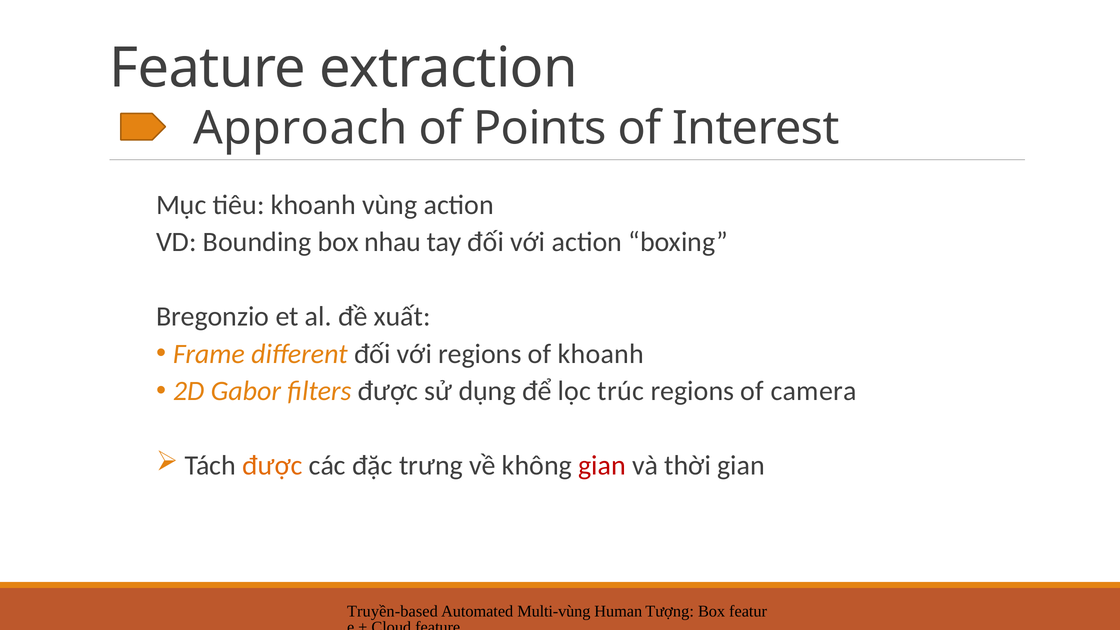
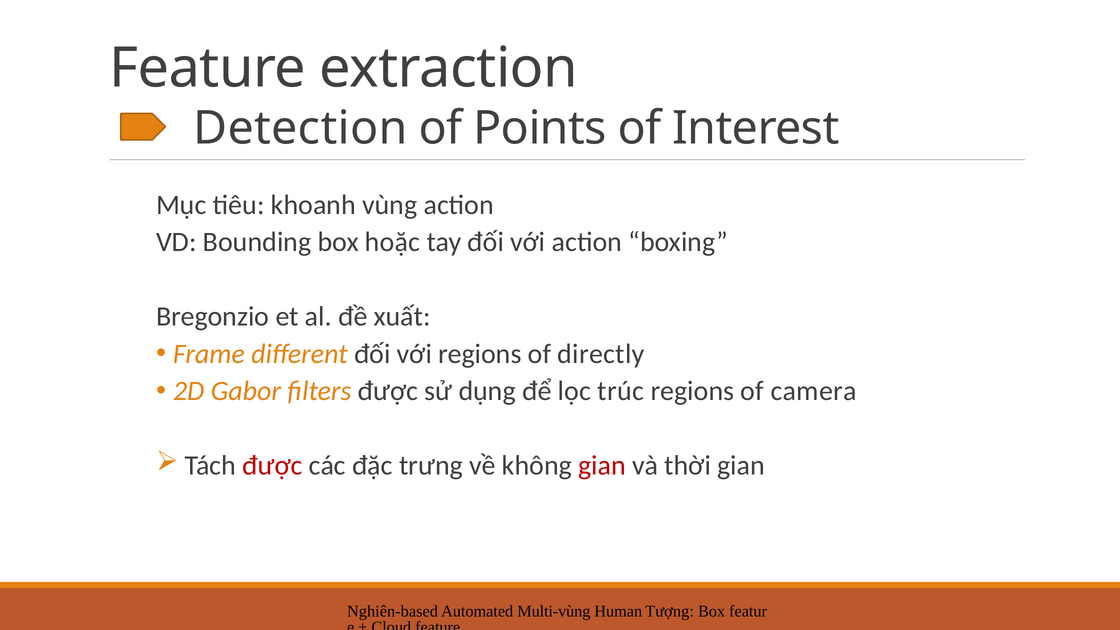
Approach: Approach -> Detection (300, 129)
nhau: nhau -> hoặc (393, 242)
of khoanh: khoanh -> directly (601, 354)
được colour: orange -> red (272, 466)
Truyền-based: Truyền-based -> Nghiên-based (392, 611)
